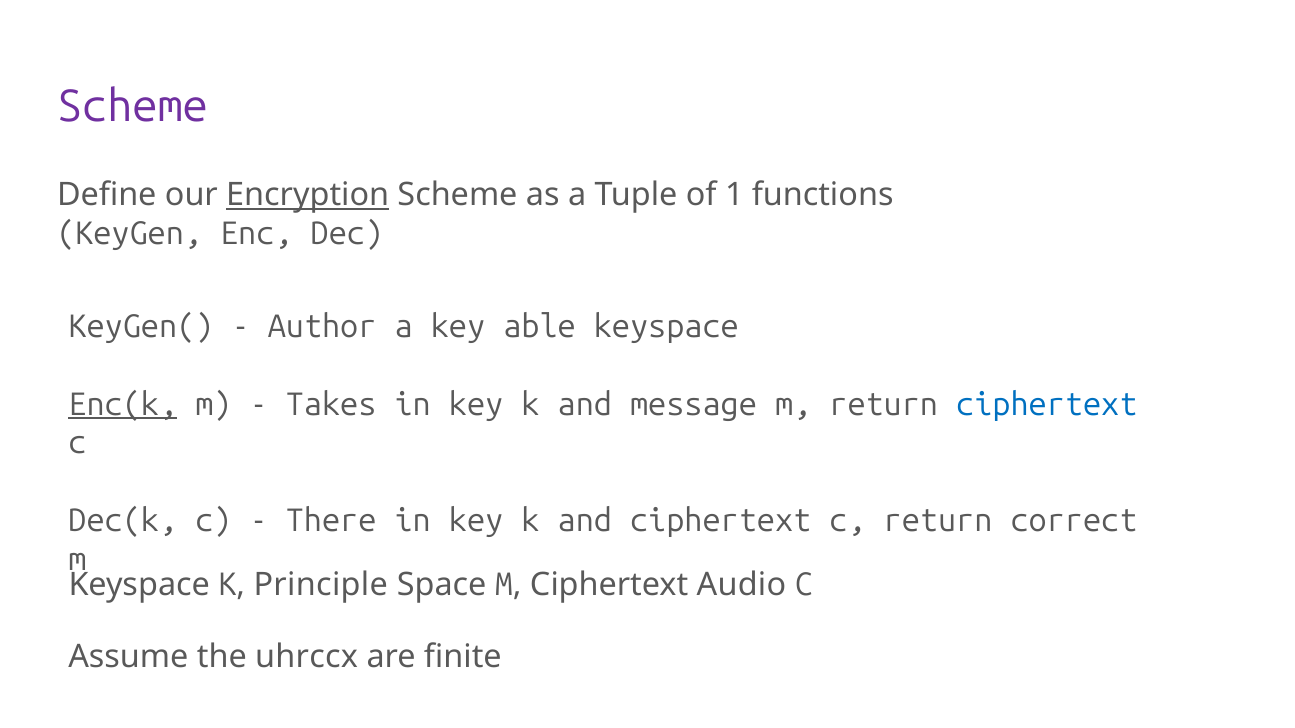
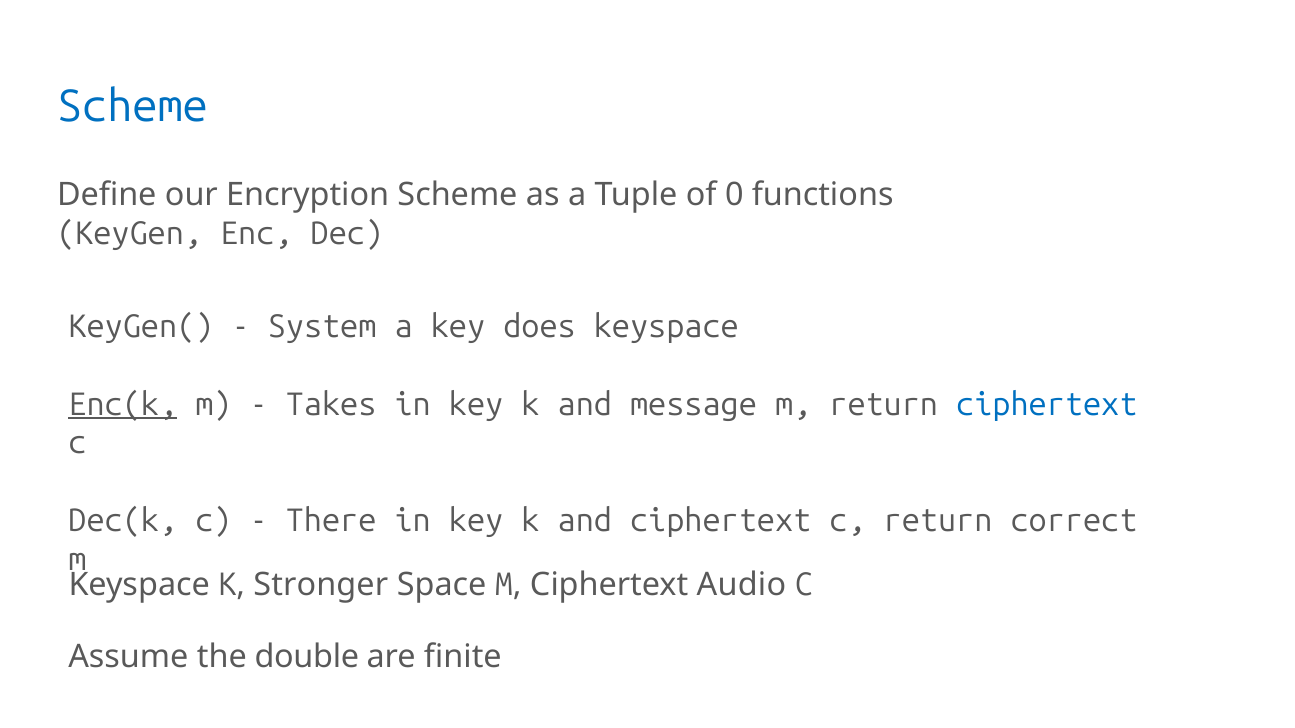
Scheme colour: purple -> blue (133, 107)
Encryption underline: present -> none (308, 195)
1: 1 -> 0 (734, 195)
Author: Author -> System (322, 327)
able: able -> does (540, 327)
Principle: Principle -> Stronger (321, 585)
uhrccx: uhrccx -> double (307, 657)
